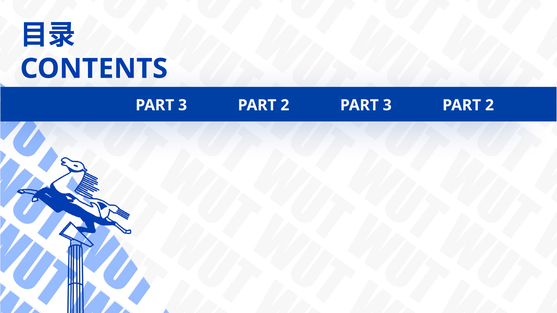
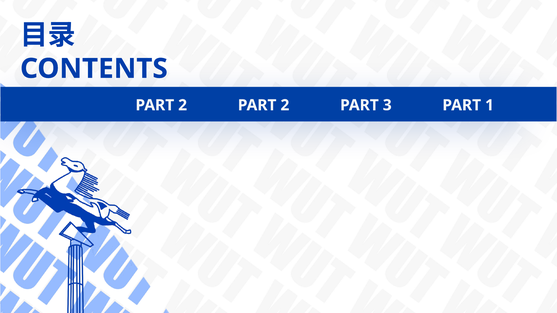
3: 3 -> 2 (183, 105)
2: 2 -> 1 (490, 105)
